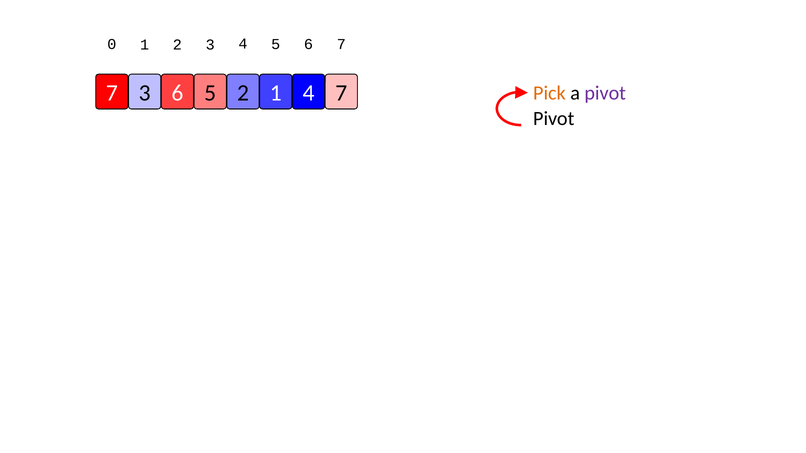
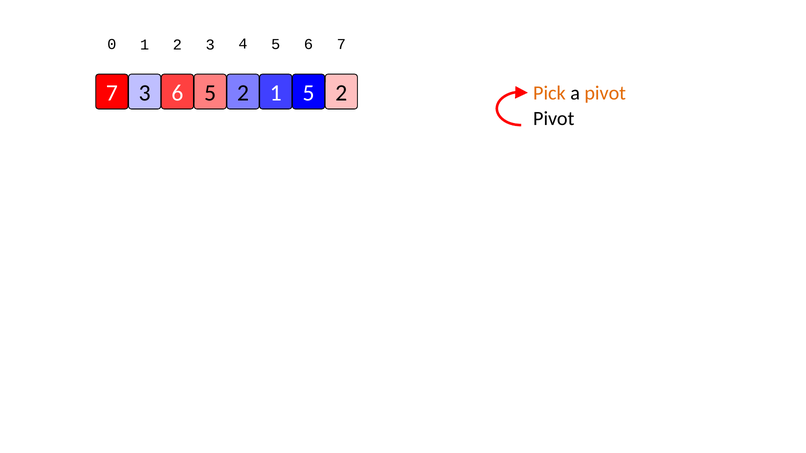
4: 4 -> 5 (309, 93)
7 7: 7 -> 2 (341, 93)
pivot colour: purple -> orange (605, 93)
